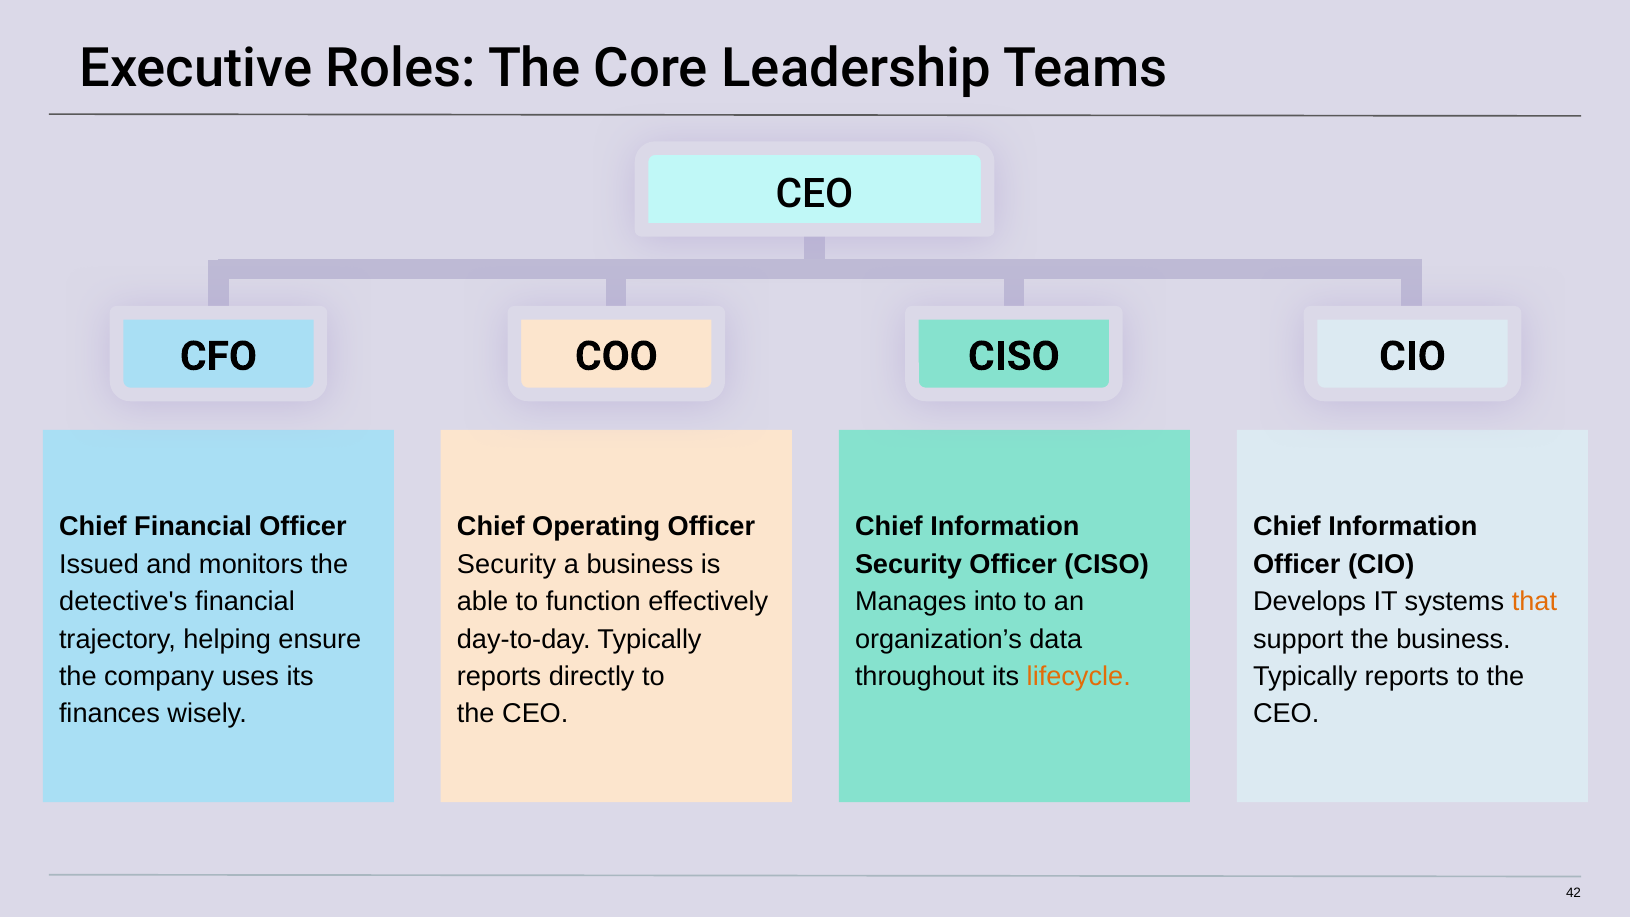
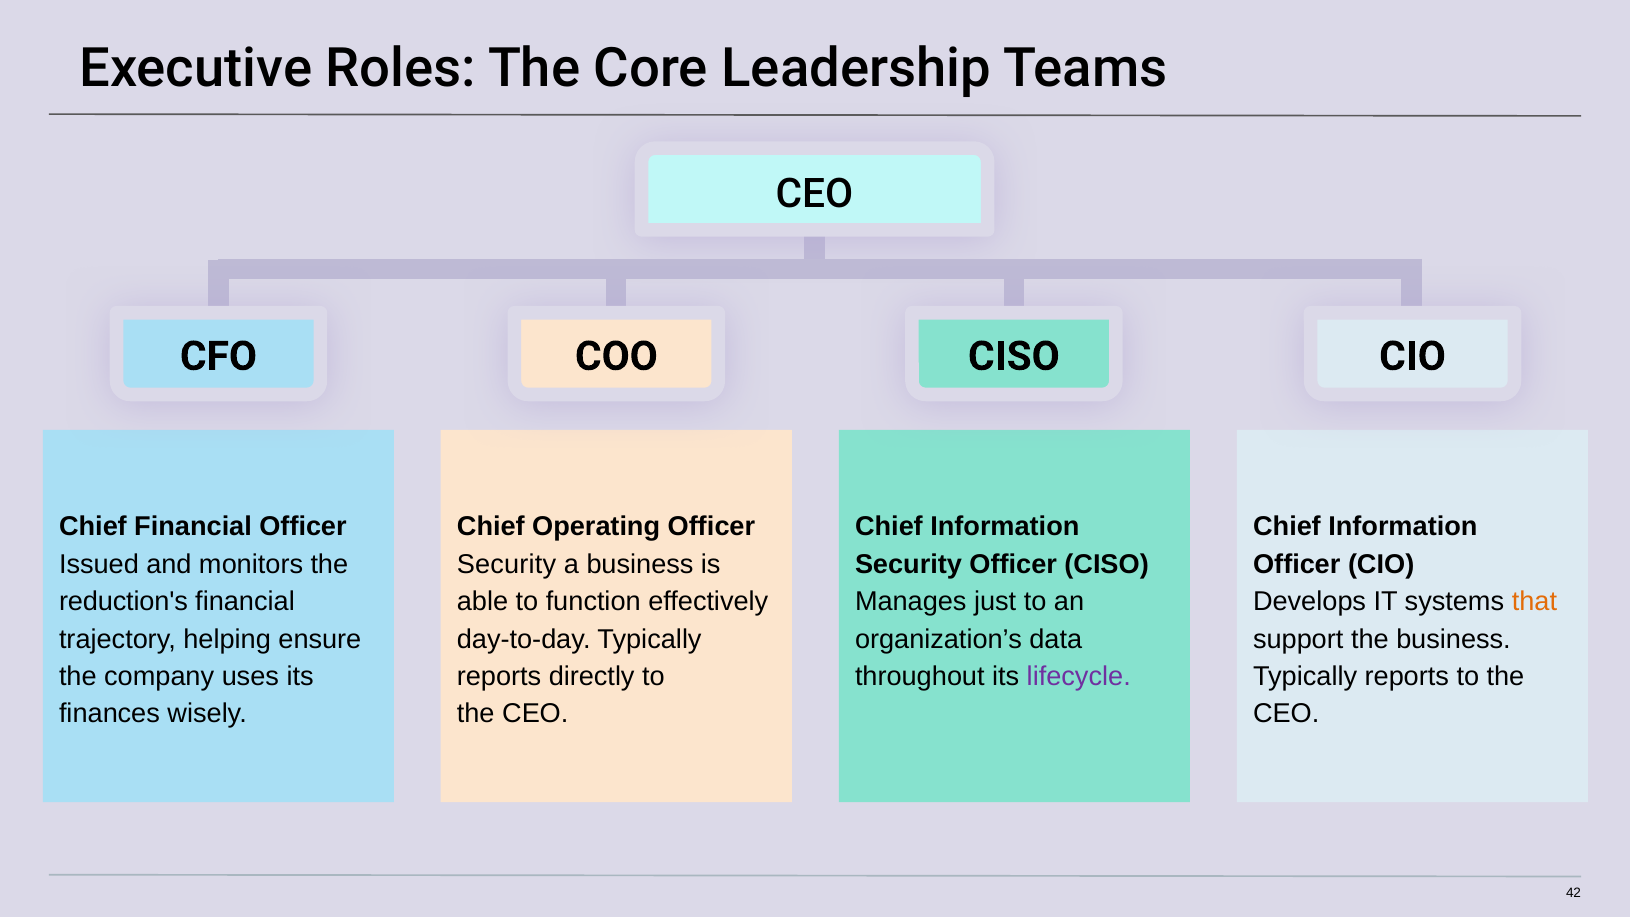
detective's: detective's -> reduction's (123, 602)
into: into -> just (995, 602)
lifecycle colour: orange -> purple (1079, 676)
